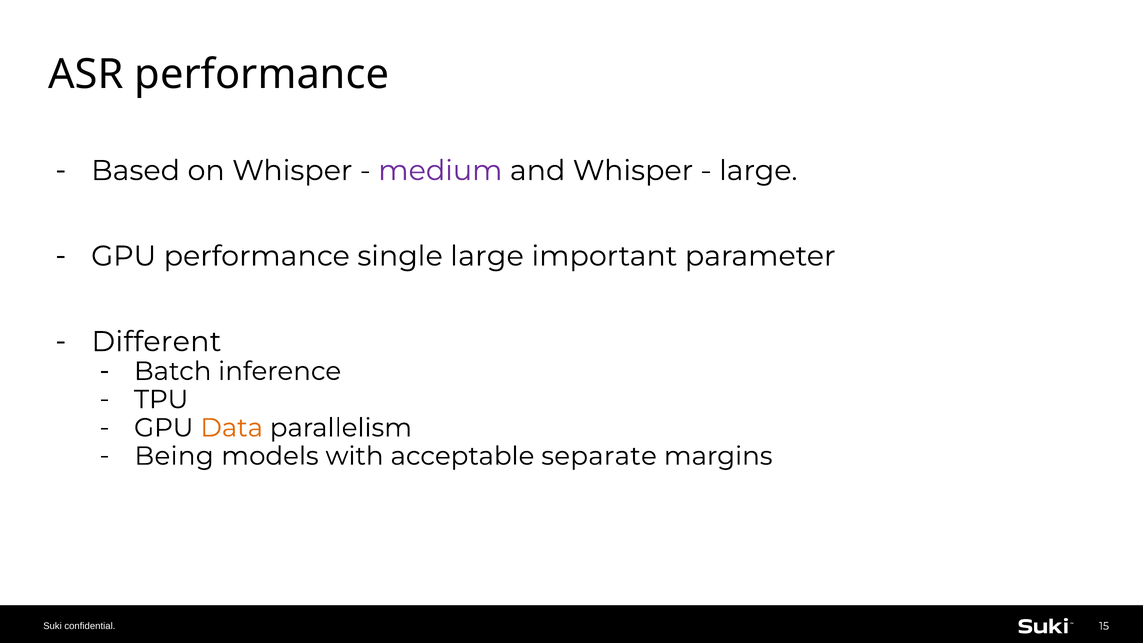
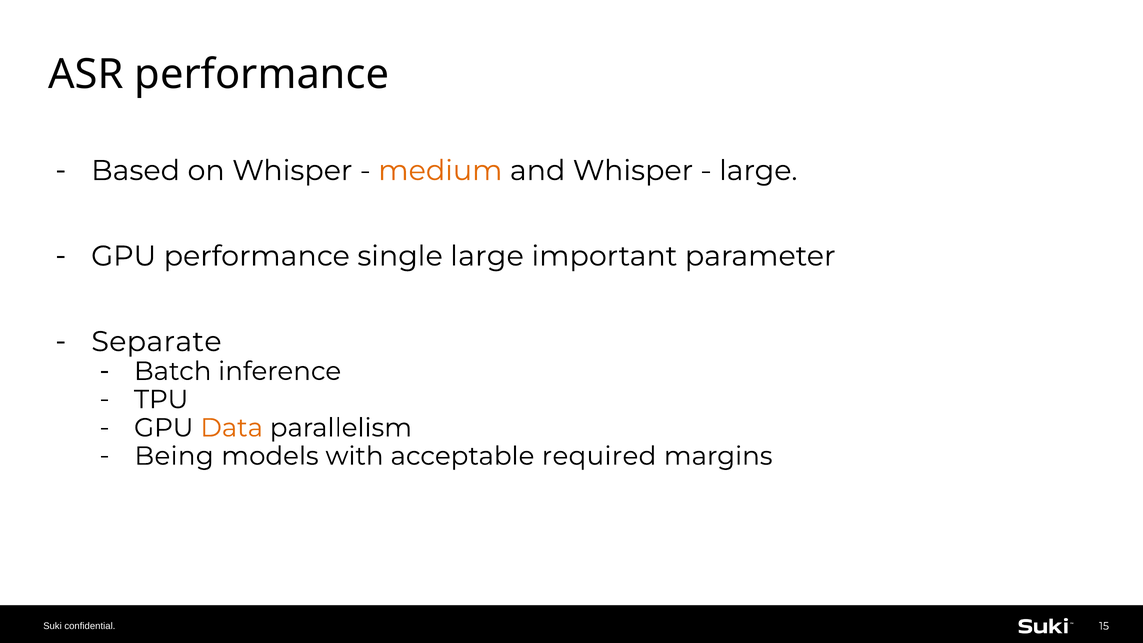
medium colour: purple -> orange (440, 171)
Different: Different -> Separate (156, 342)
separate: separate -> required (599, 456)
